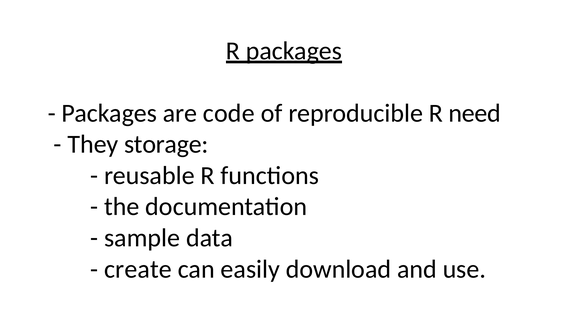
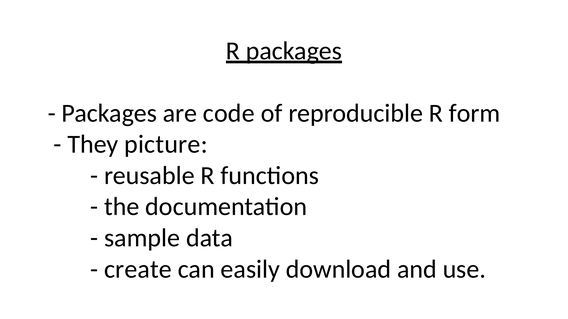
need: need -> form (475, 113)
storage: storage -> picture (166, 145)
